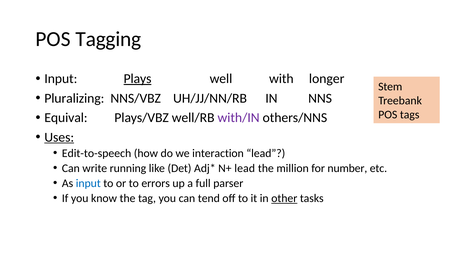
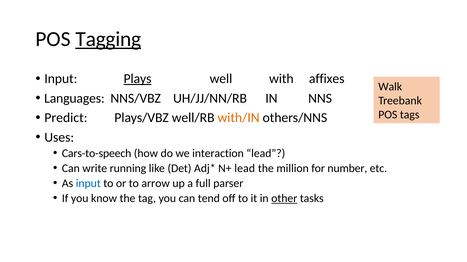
Tagging underline: none -> present (108, 39)
longer: longer -> affixes (327, 79)
Stem: Stem -> Walk (390, 87)
Pluralizing: Pluralizing -> Languages (74, 98)
Equival: Equival -> Predict (66, 118)
with/IN colour: purple -> orange (239, 118)
Uses underline: present -> none (59, 138)
Edit-to-speech: Edit-to-speech -> Cars-to-speech (97, 154)
errors: errors -> arrow (156, 184)
